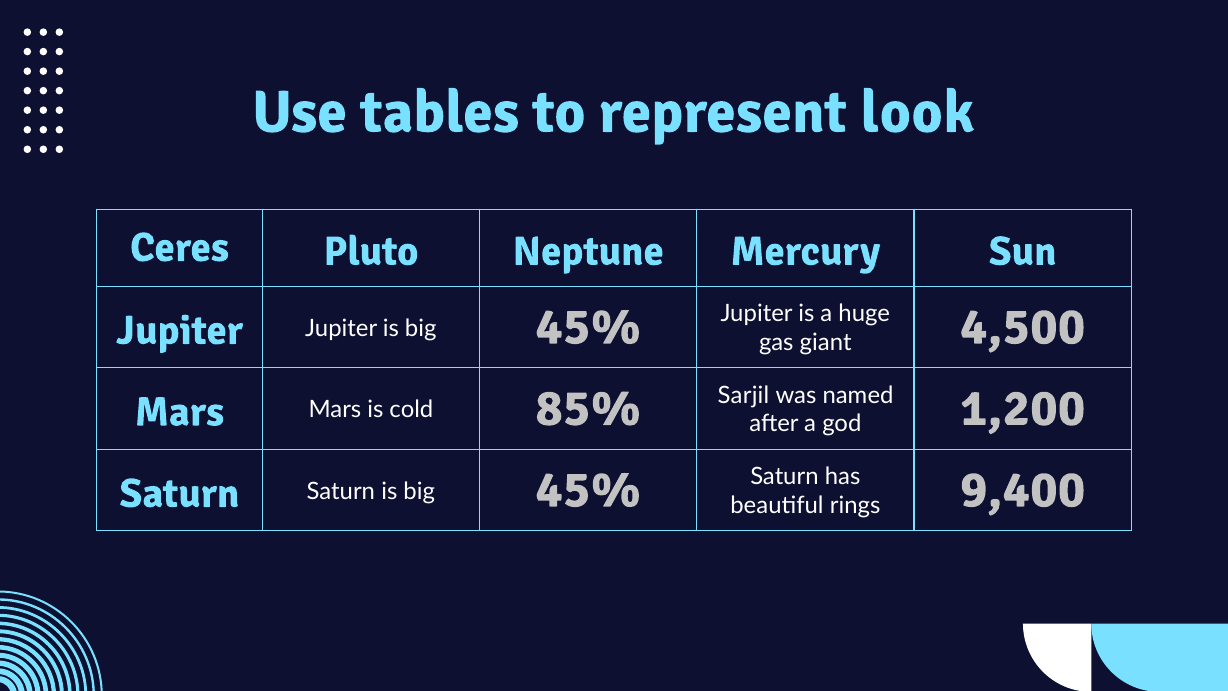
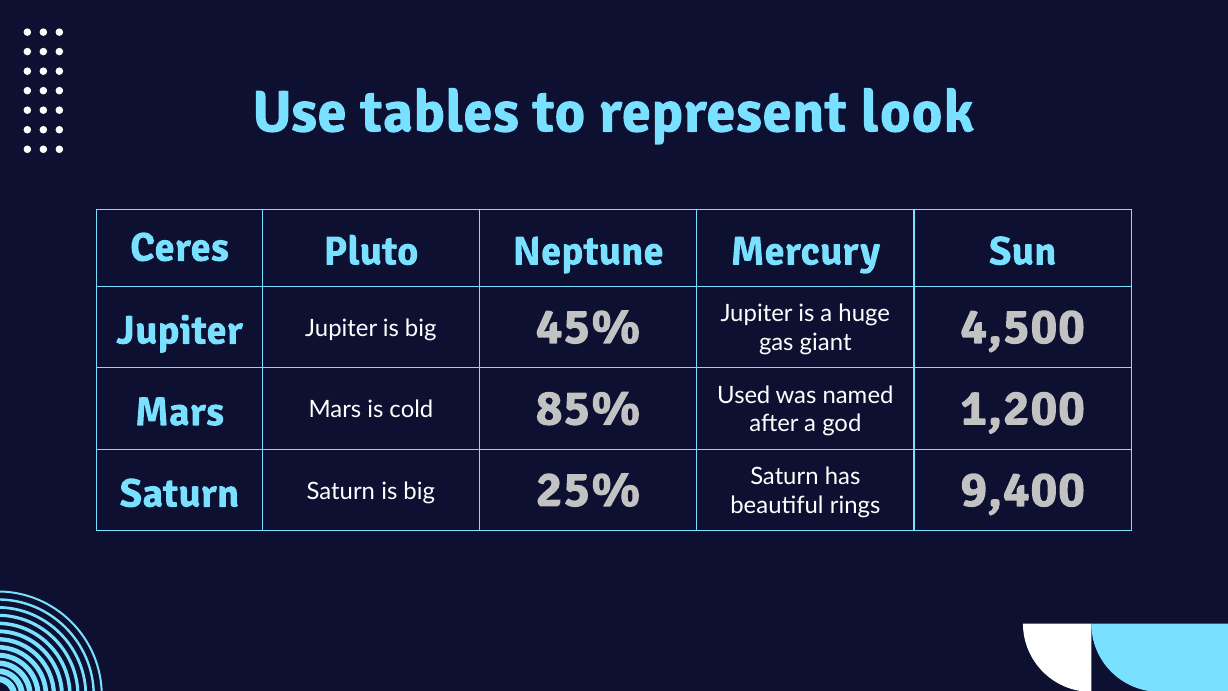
Sarjil: Sarjil -> Used (744, 395)
Saturn is big 45%: 45% -> 25% (588, 489)
